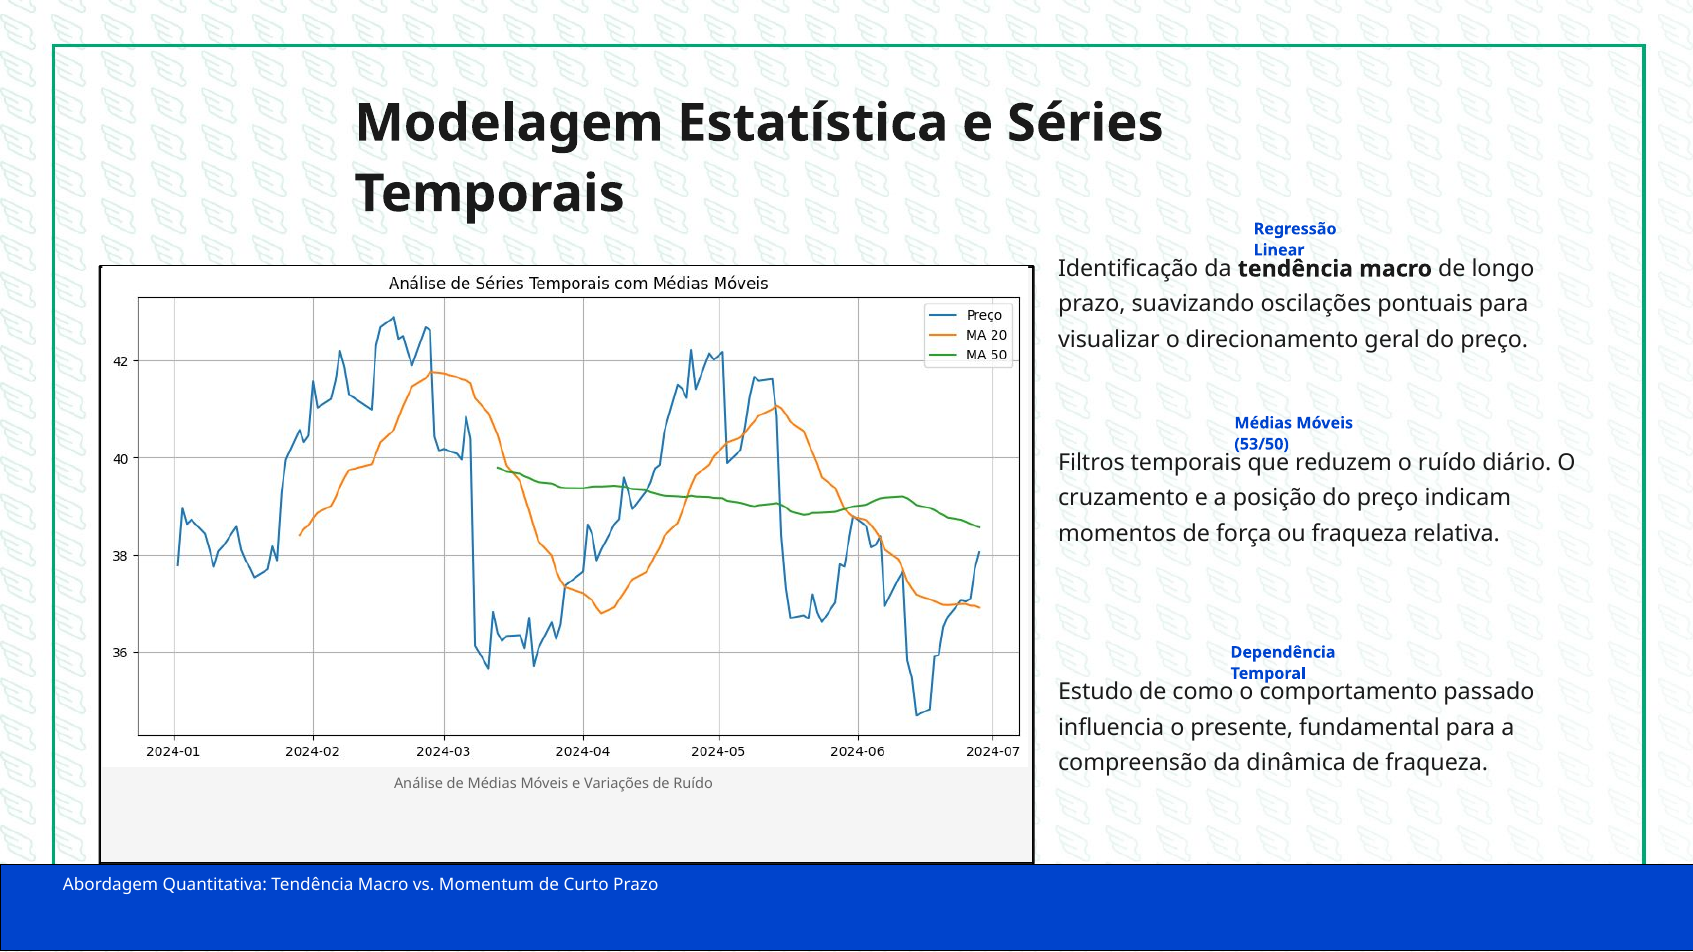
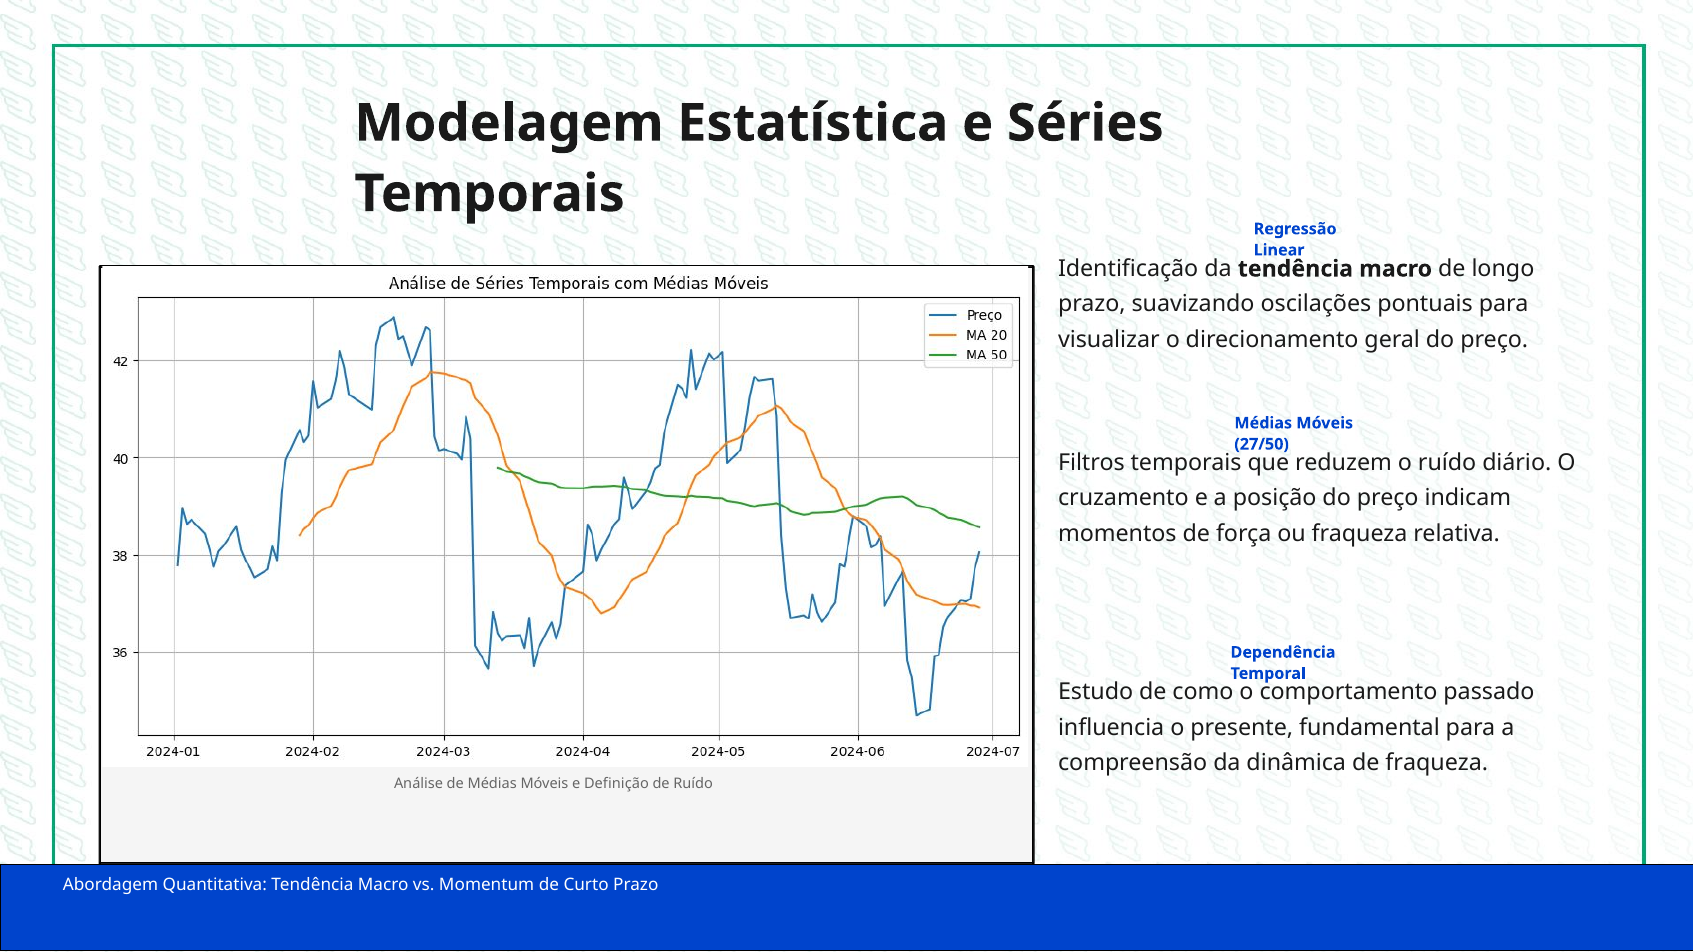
53/50: 53/50 -> 27/50 (1262, 444)
Variações: Variações -> Definição (616, 783)
